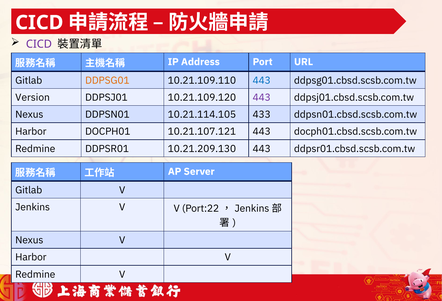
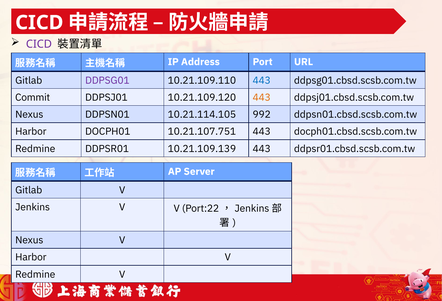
DDPSG01 colour: orange -> purple (107, 80)
Version: Version -> Commit (33, 97)
443 colour: purple -> orange (262, 97)
433: 433 -> 992 (262, 114)
10.21.107.121: 10.21.107.121 -> 10.21.107.751 (202, 131)
10.21.209.130: 10.21.209.130 -> 10.21.109.139 (202, 149)
